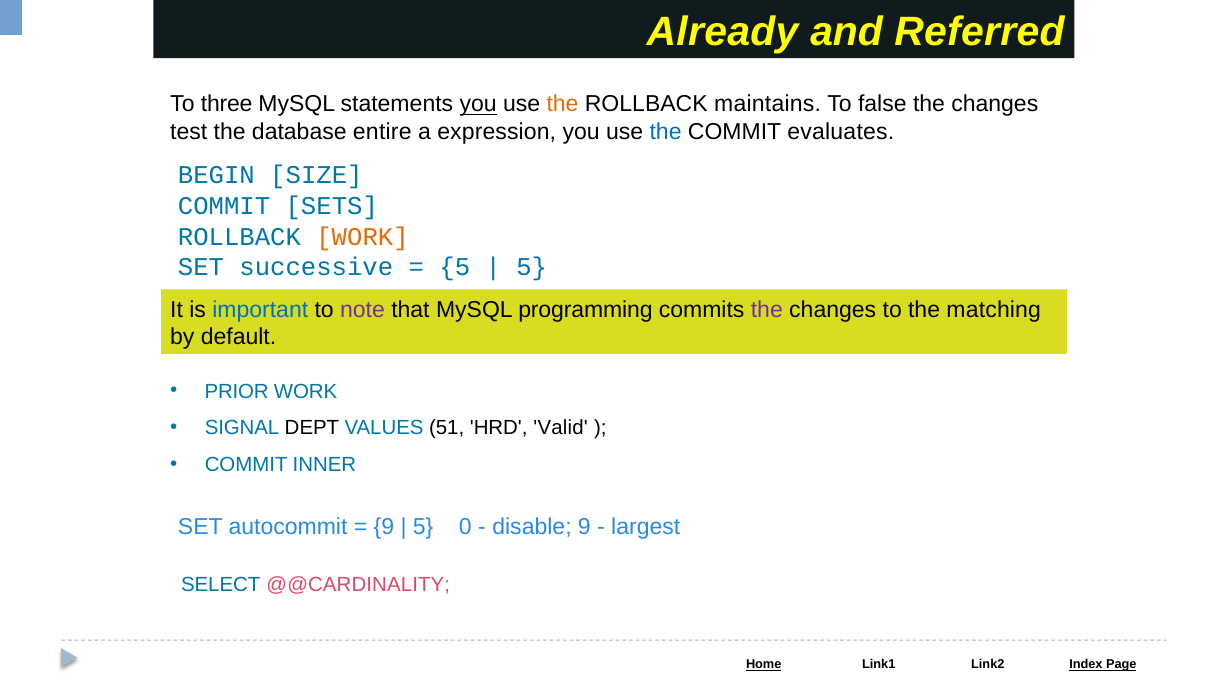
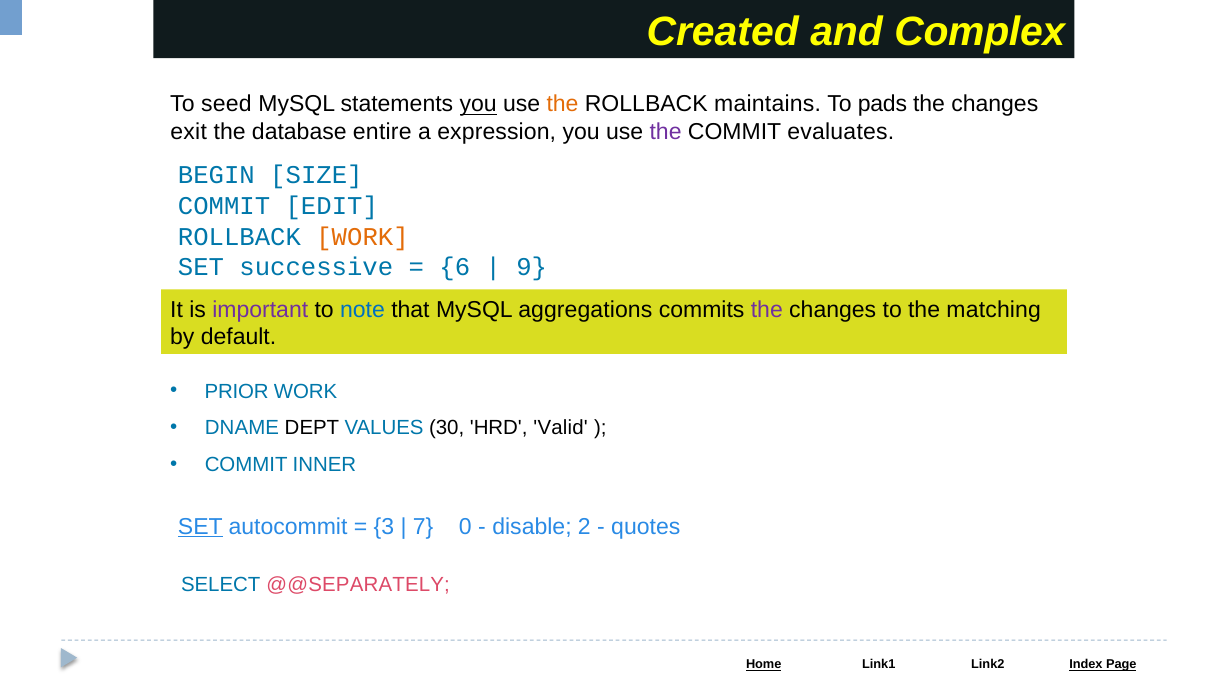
Already: Already -> Created (723, 32)
Referred: Referred -> Complex (980, 32)
three: three -> seed (226, 104)
false: false -> pads (882, 104)
test: test -> exit (189, 132)
the colour: blue -> purple (666, 132)
SETS: SETS -> EDIT (332, 206)
5: 5 -> 6 (455, 267)
5: 5 -> 9 (532, 267)
important colour: blue -> purple (260, 309)
note colour: purple -> blue (363, 309)
programming: programming -> aggregations (585, 309)
SIGNAL: SIGNAL -> DNAME (242, 428)
51: 51 -> 30 (447, 428)
SET underline: none -> present (200, 526)
9: 9 -> 3 (384, 526)
5: 5 -> 7 (423, 526)
disable 9: 9 -> 2 (584, 526)
largest: largest -> quotes (646, 526)
@@CARDINALITY: @@CARDINALITY -> @@SEPARATELY (358, 585)
